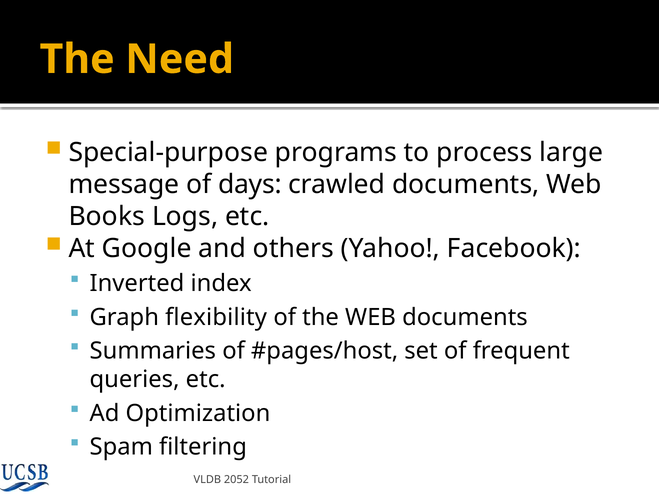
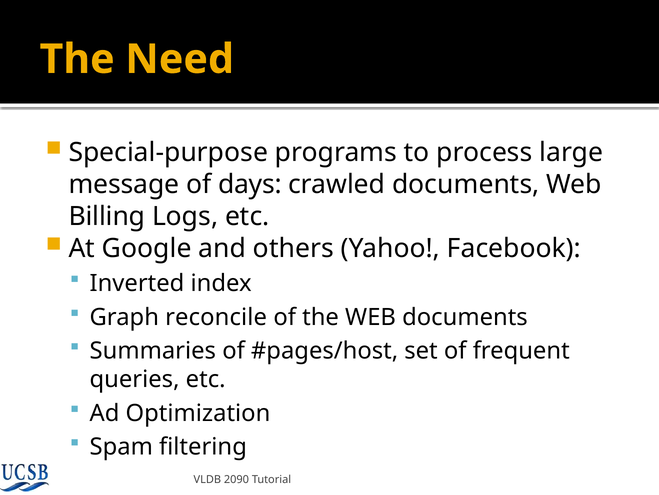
Books: Books -> Billing (107, 216)
flexibility: flexibility -> reconcile (216, 317)
2052: 2052 -> 2090 (236, 479)
